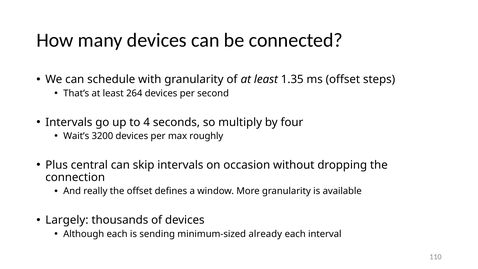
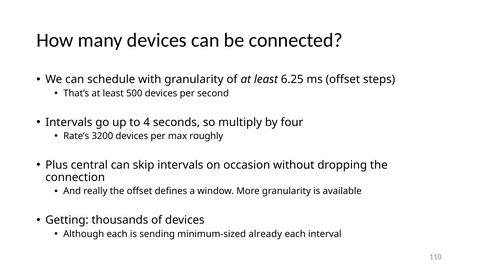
1.35: 1.35 -> 6.25 (292, 79)
264: 264 -> 500 (134, 93)
Wait’s: Wait’s -> Rate’s (76, 136)
Largely: Largely -> Getting (67, 220)
